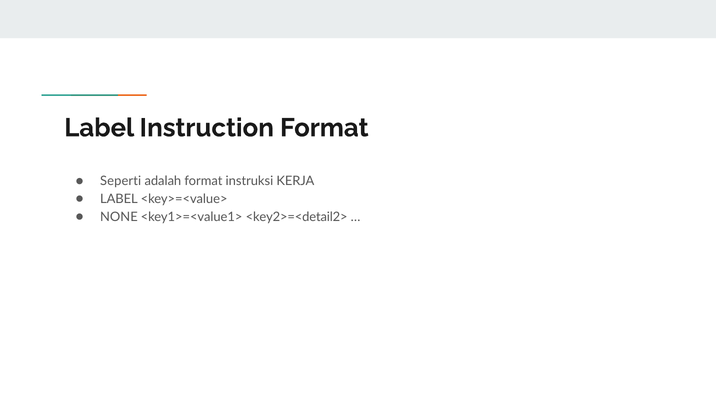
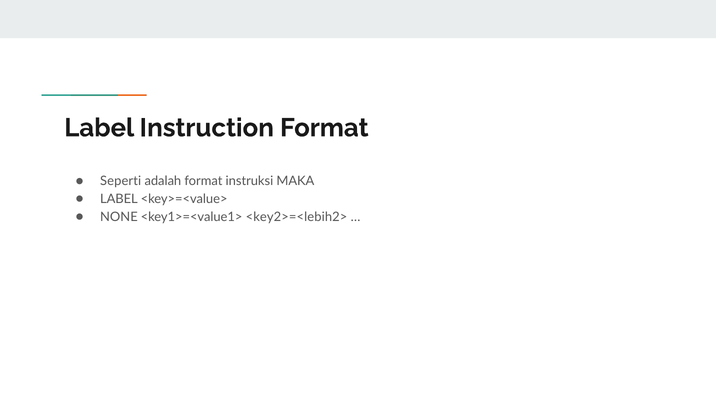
KERJA: KERJA -> MAKA (295, 181)
<key2>=<detail2>: <key2>=<detail2> -> <key2>=<lebih2> (297, 217)
